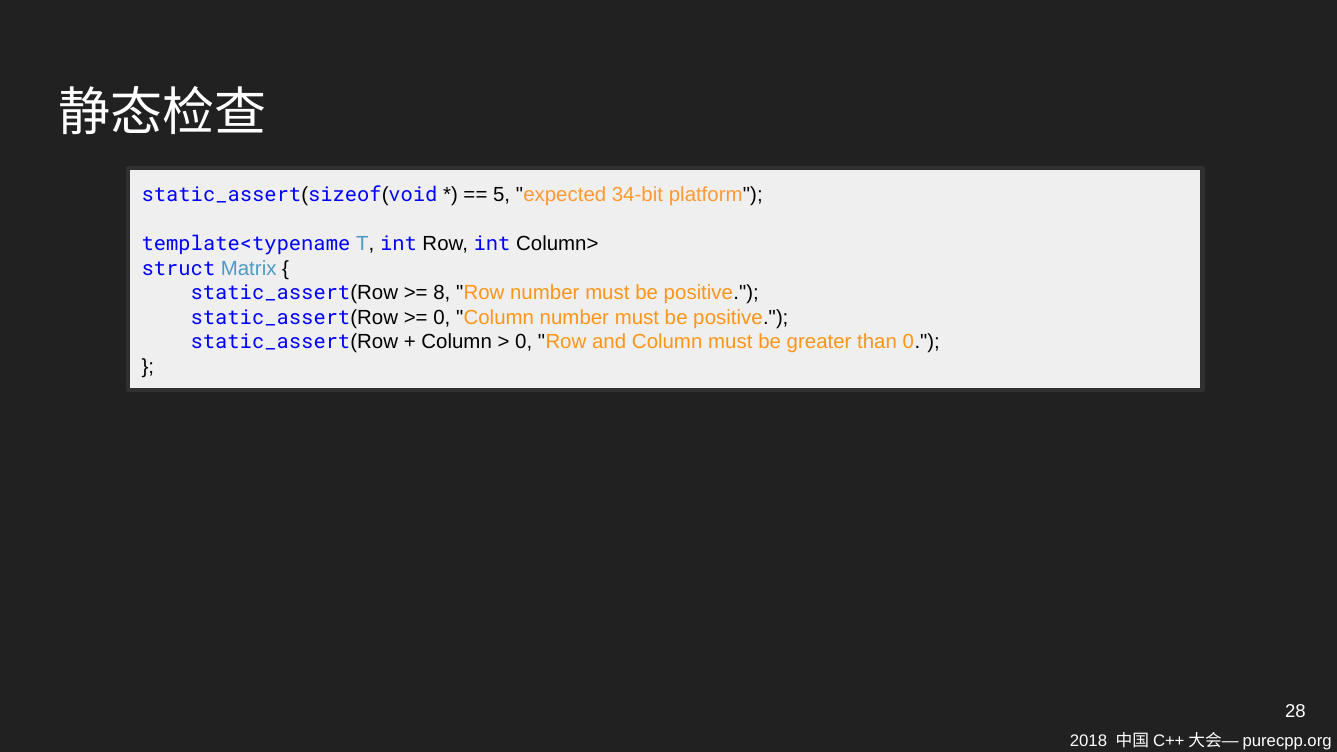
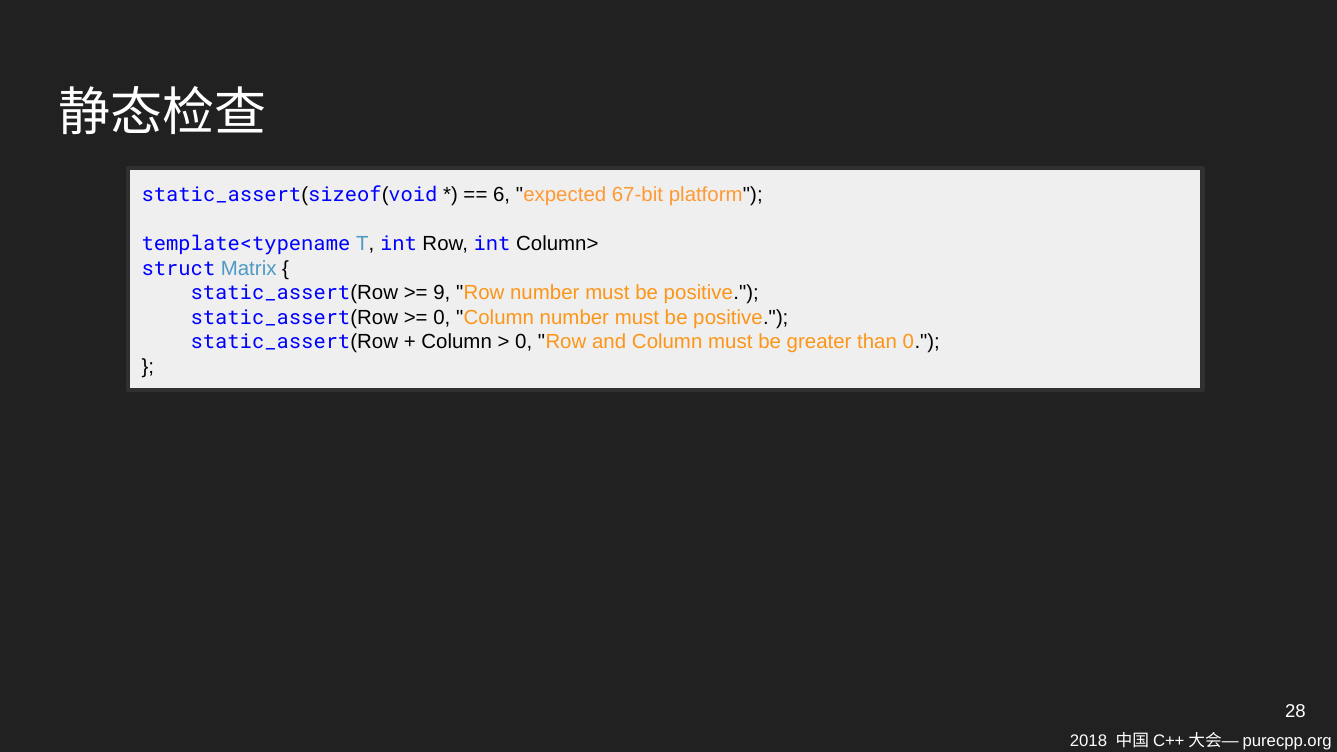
5: 5 -> 6 (502, 195)
34-bit: 34-bit -> 67-bit (637, 195)
8: 8 -> 9 (442, 293)
